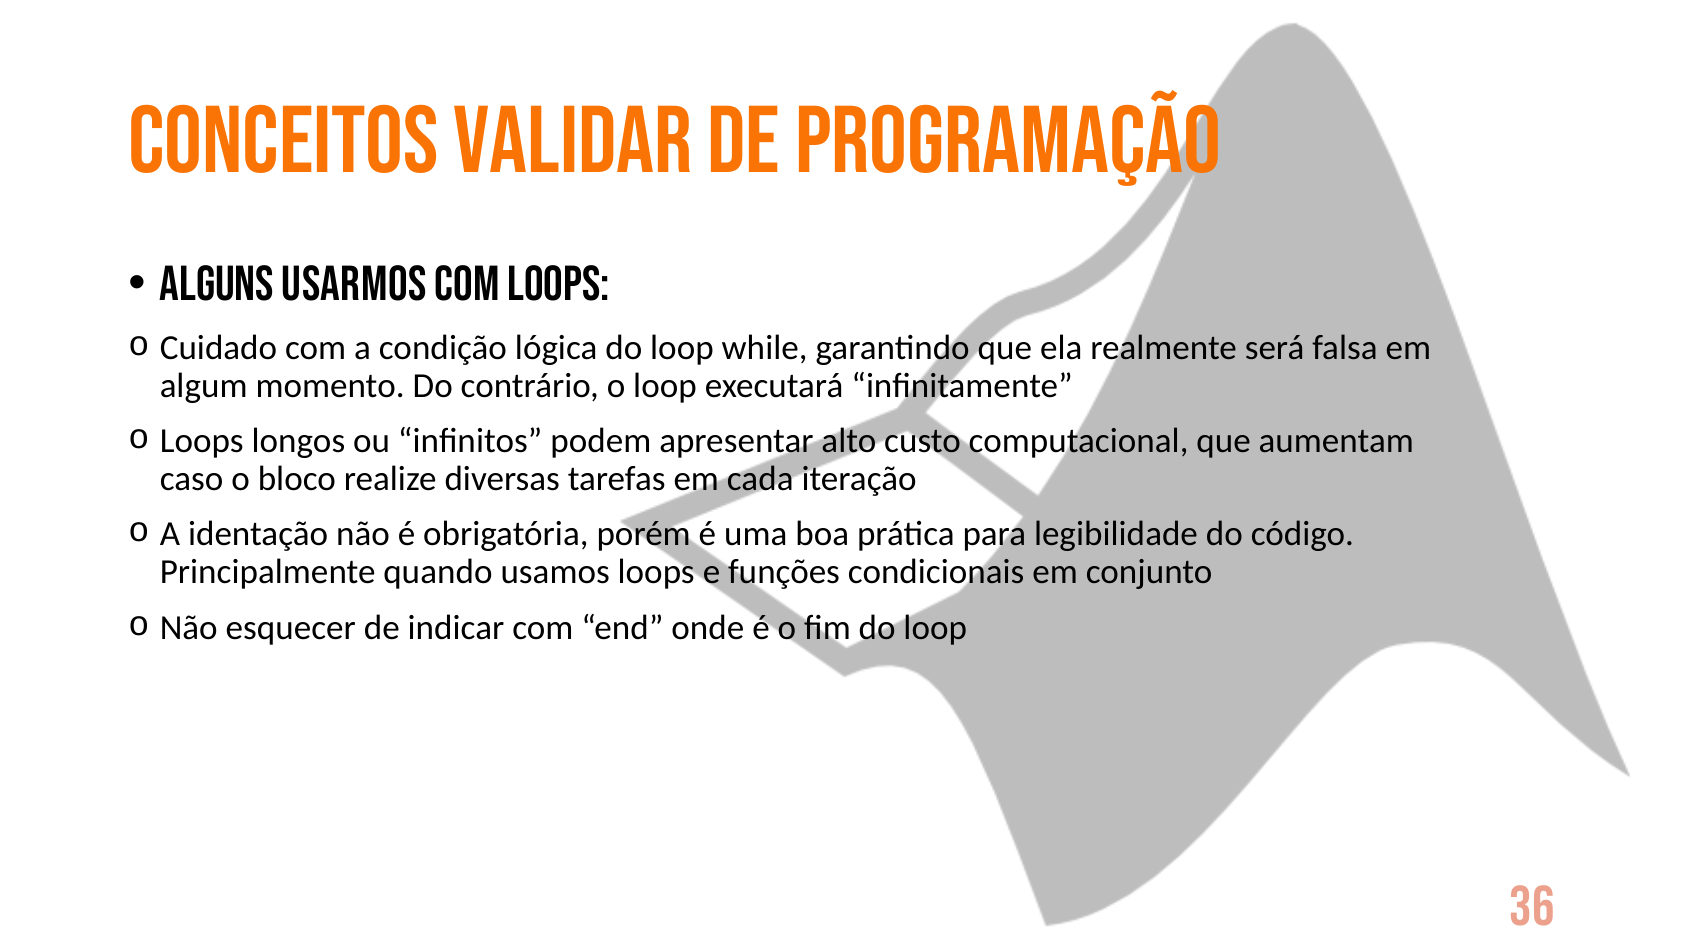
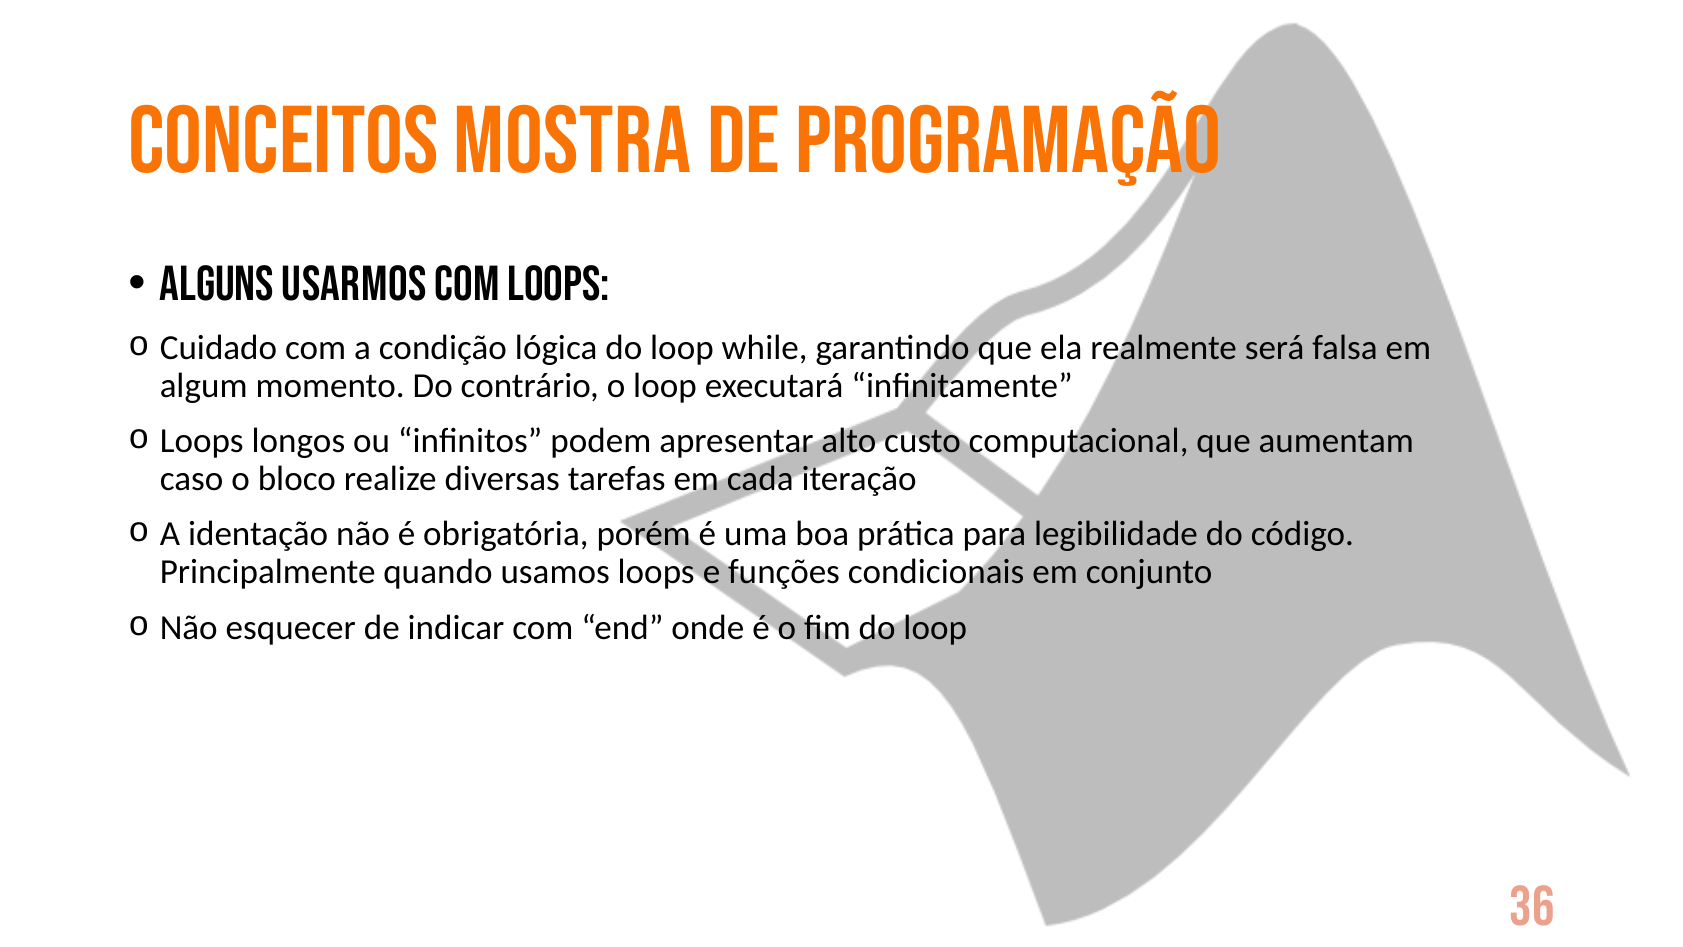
validar: validar -> mostra (573, 141)
